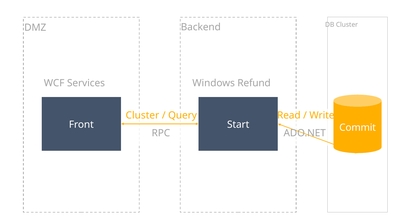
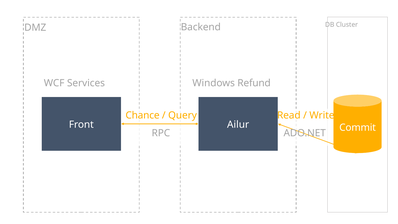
Cluster: Cluster -> Chance (143, 115)
Start: Start -> Ailur (238, 124)
